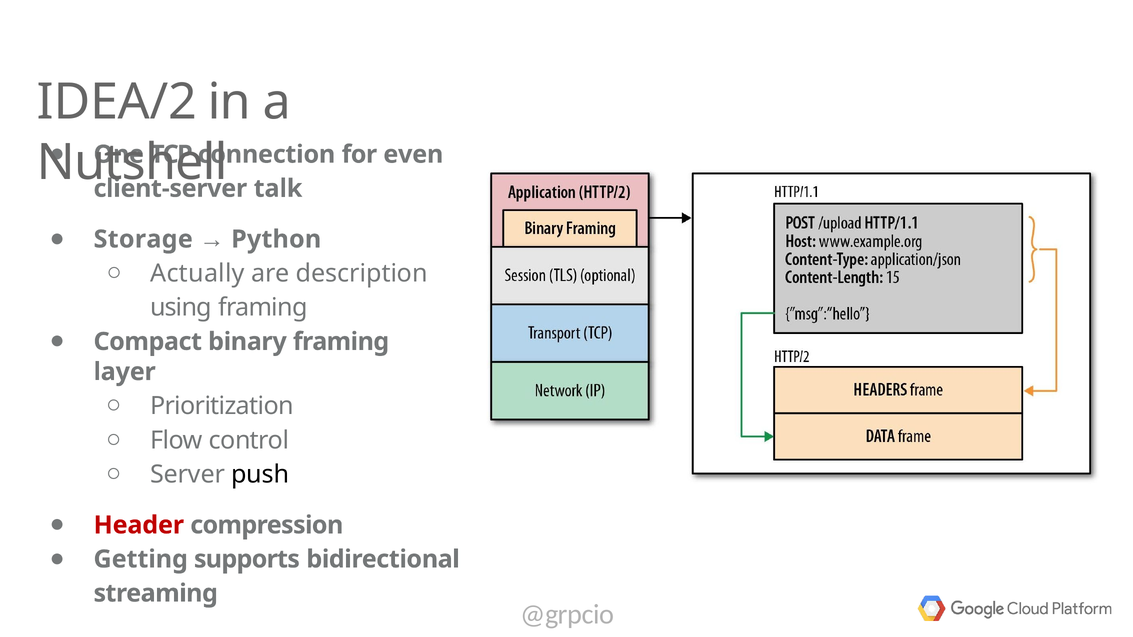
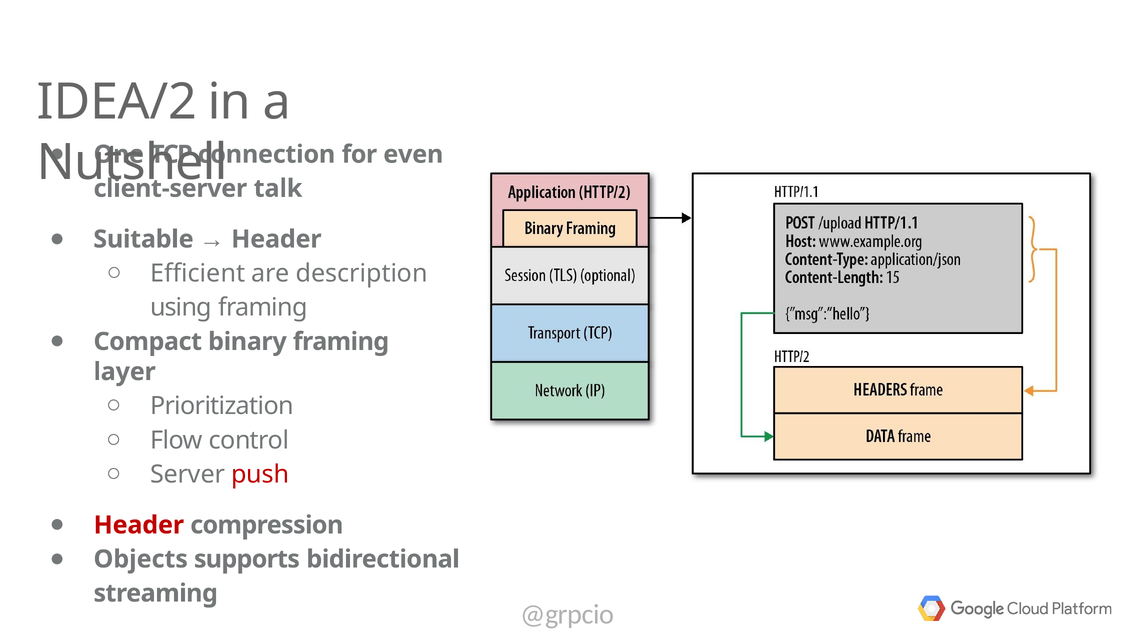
Storage: Storage -> Suitable (143, 239)
Python: Python -> Header (276, 239)
Actually: Actually -> Efficient (198, 273)
push colour: black -> red (260, 475)
Getting: Getting -> Objects (141, 559)
